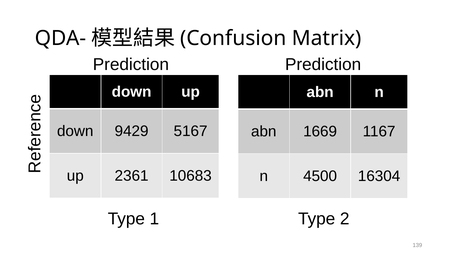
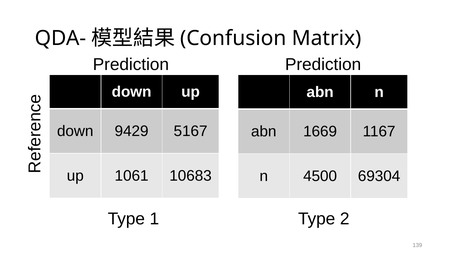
2361: 2361 -> 1061 (132, 176)
16304: 16304 -> 69304 (379, 176)
